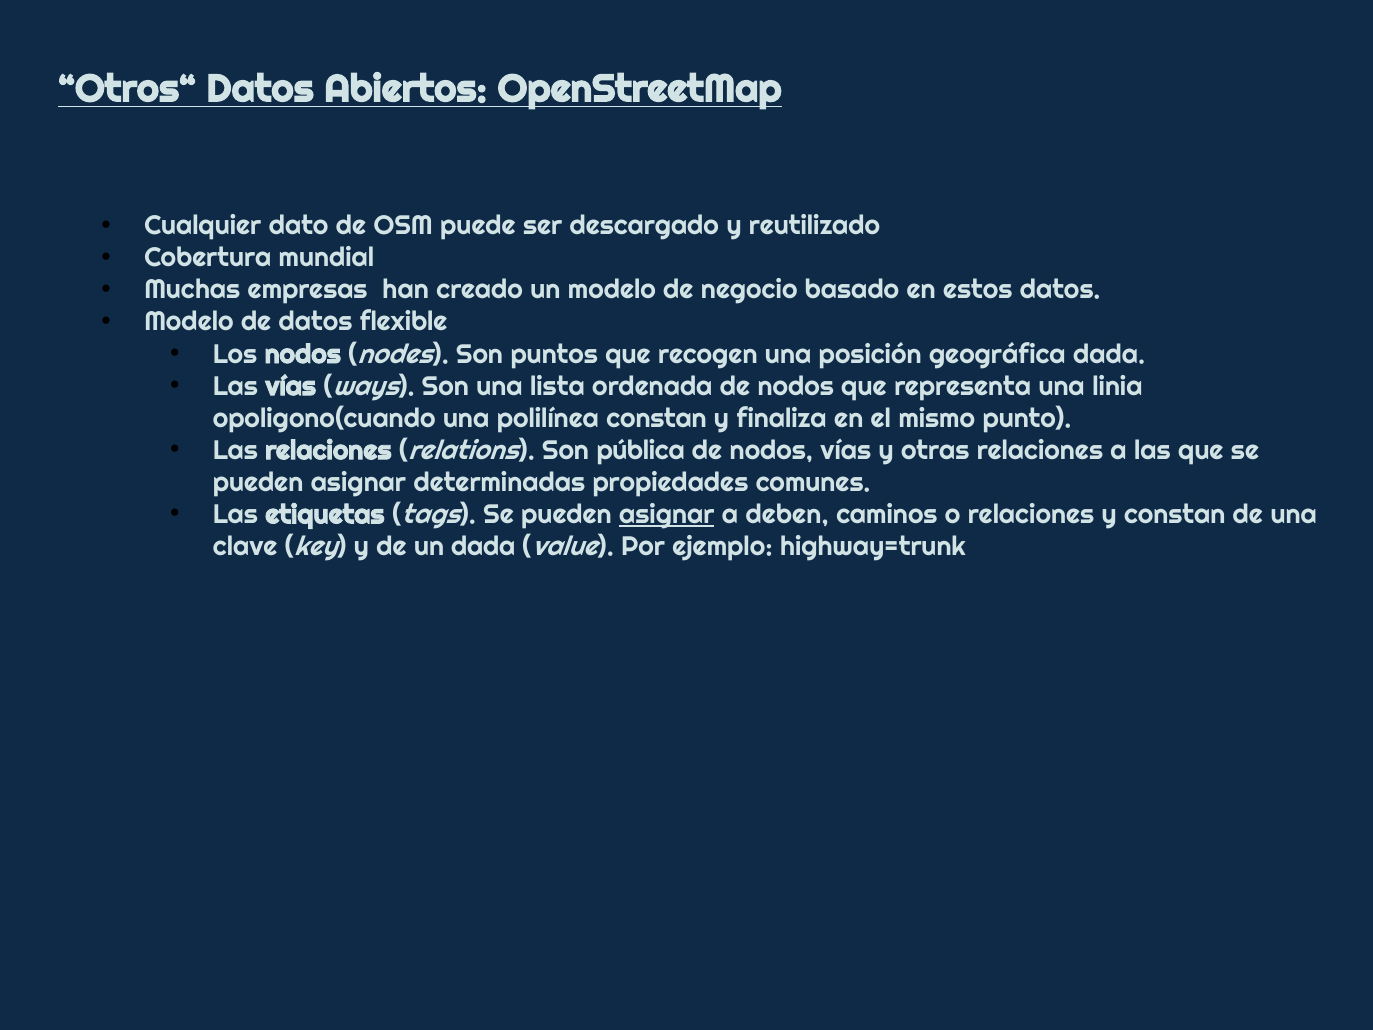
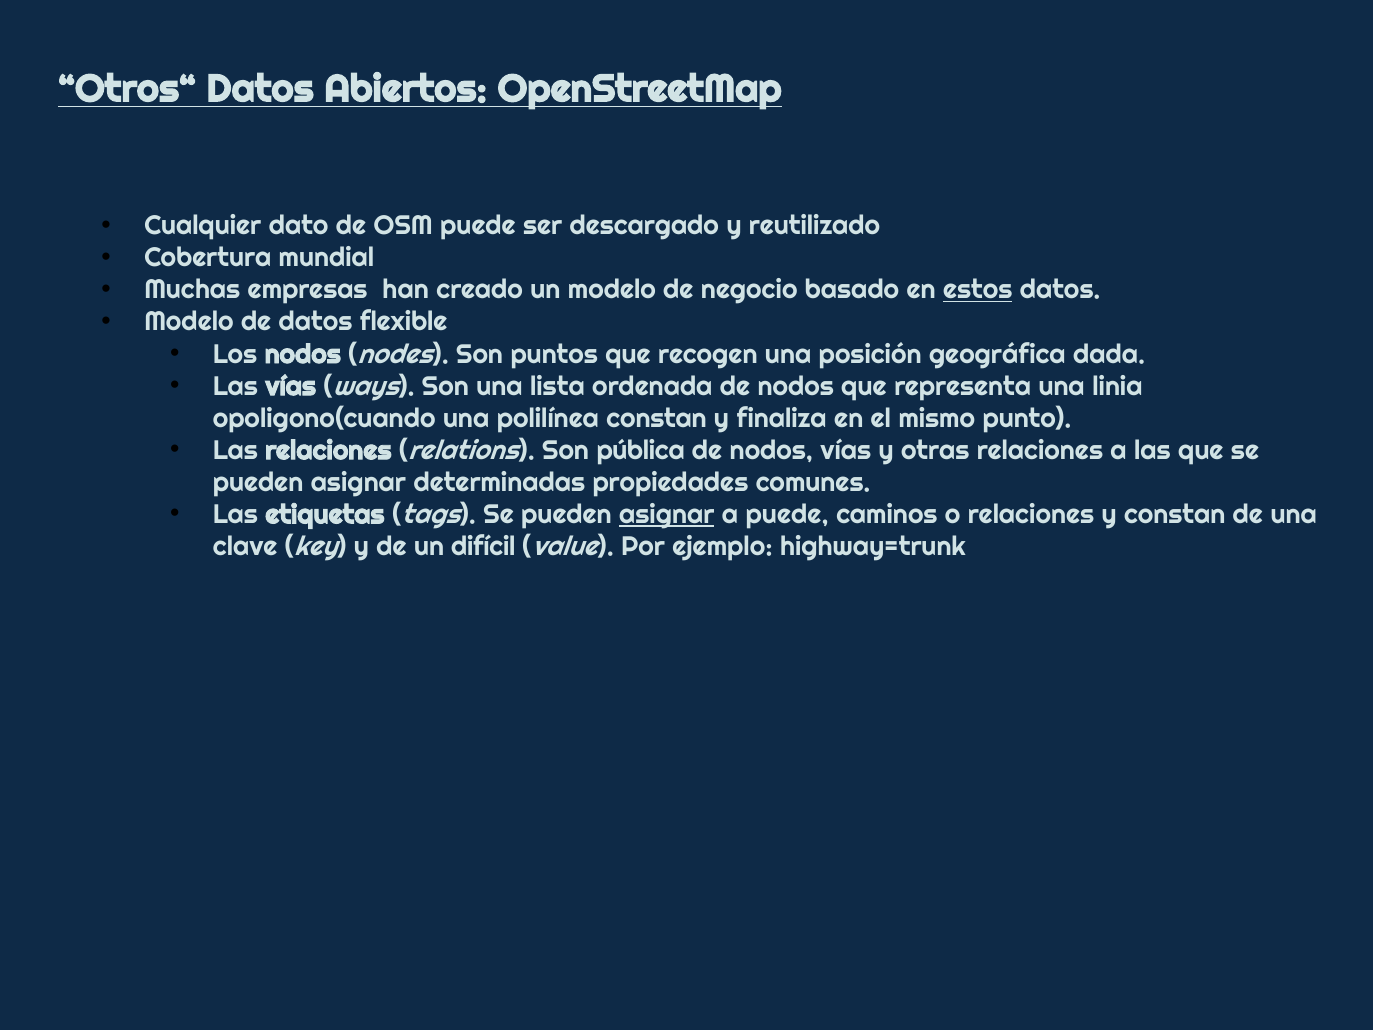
estos underline: none -> present (978, 290)
a deben: deben -> puede (787, 514)
un dada: dada -> difícil (483, 546)
